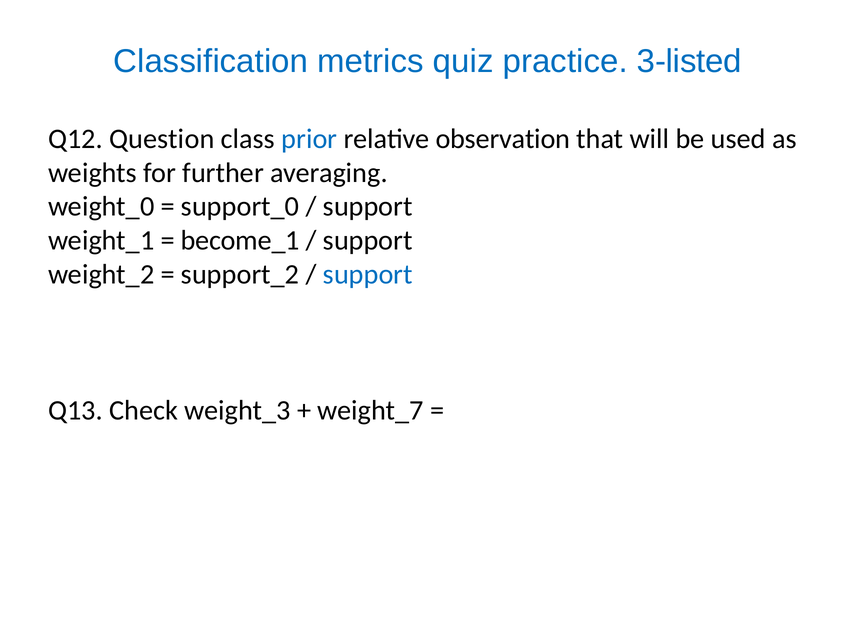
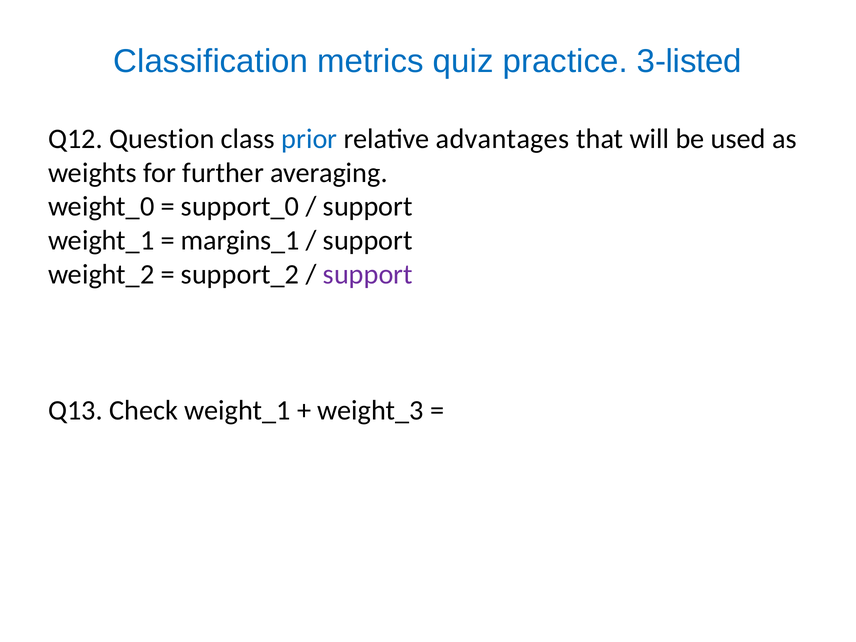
observation: observation -> advantages (503, 139)
become_1: become_1 -> margins_1 (240, 241)
support colour: blue -> purple (368, 275)
Check weight_3: weight_3 -> weight_1 (237, 411)
weight_7: weight_7 -> weight_3 (370, 411)
